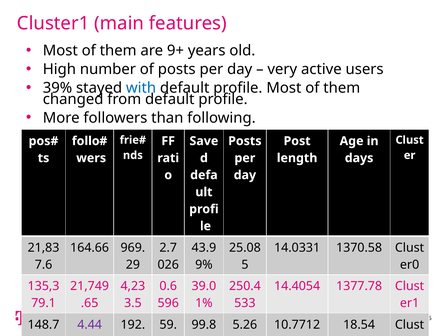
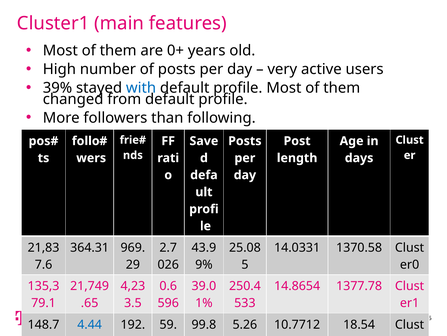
9+: 9+ -> 0+ (175, 51)
164.66: 164.66 -> 364.31 (90, 247)
14.4054: 14.4054 -> 14.8654 (297, 286)
4.44 colour: purple -> blue (90, 324)
